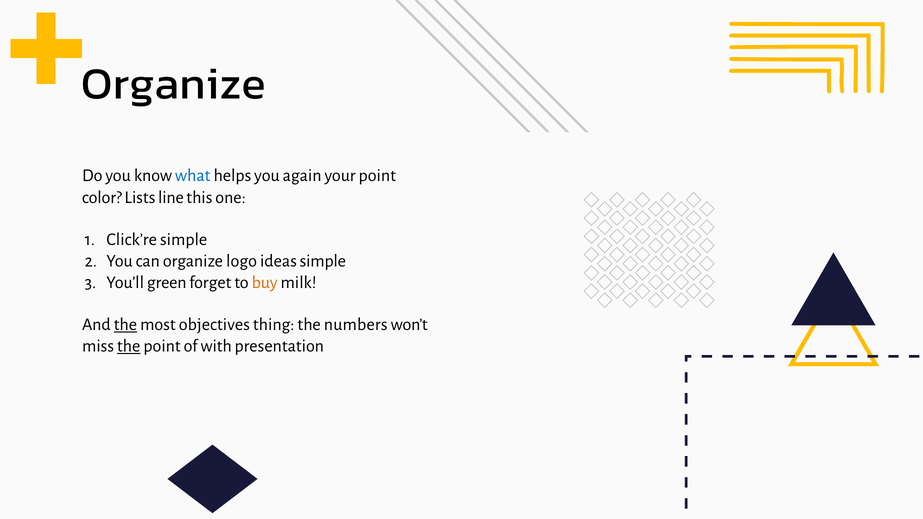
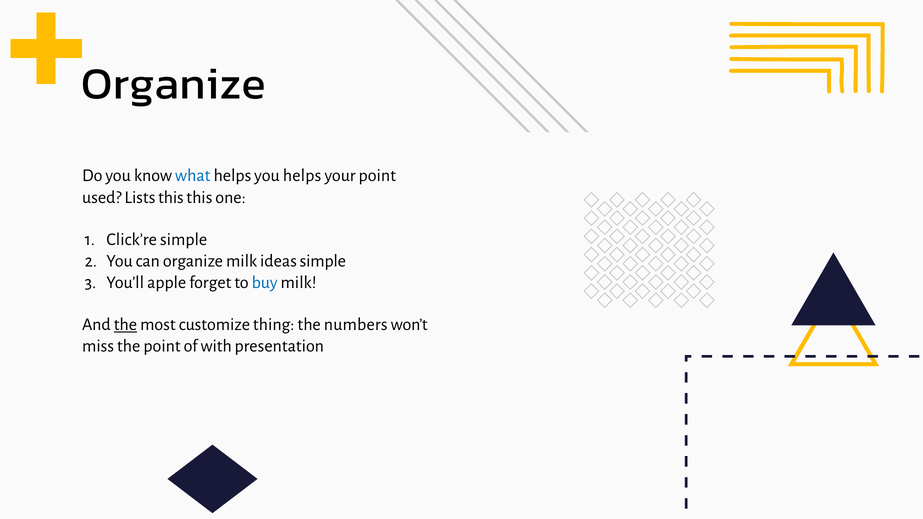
you again: again -> helps (302, 176)
color: color -> used (102, 197)
Lists line: line -> this (171, 197)
organize logo: logo -> milk (242, 261)
green: green -> apple (167, 282)
buy colour: orange -> blue (265, 282)
objectives: objectives -> customize (214, 324)
the underline: present -> none (129, 346)
